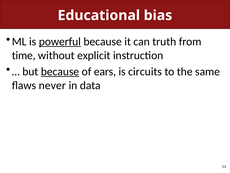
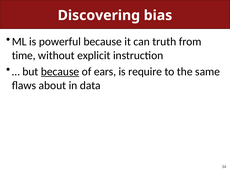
Educational: Educational -> Discovering (99, 15)
powerful underline: present -> none (60, 41)
circuits: circuits -> require (145, 71)
never: never -> about (52, 85)
